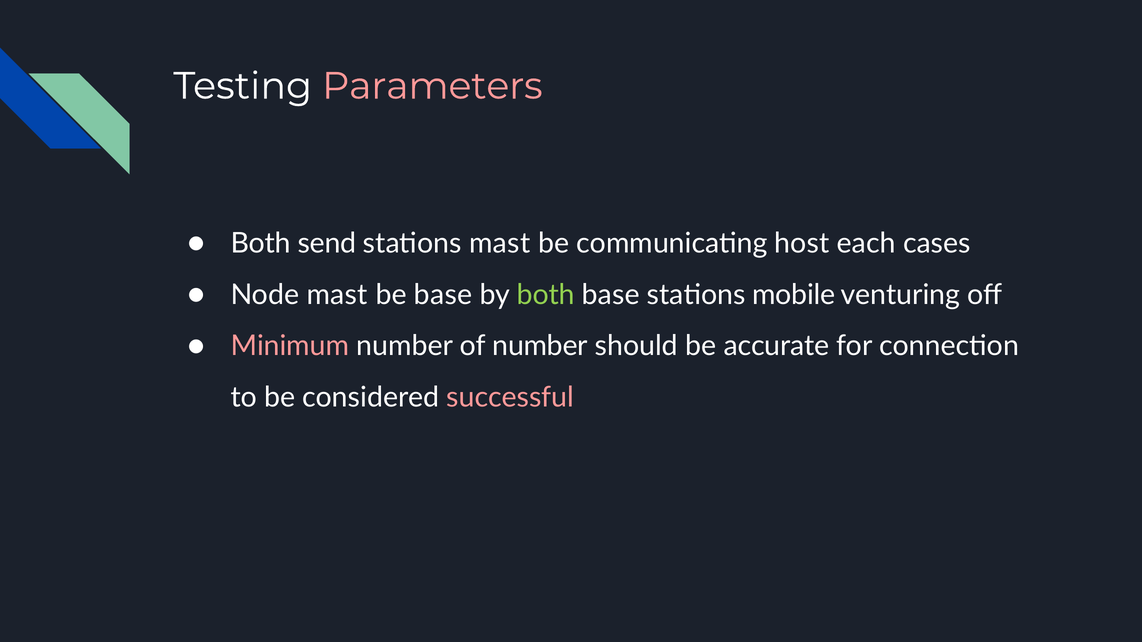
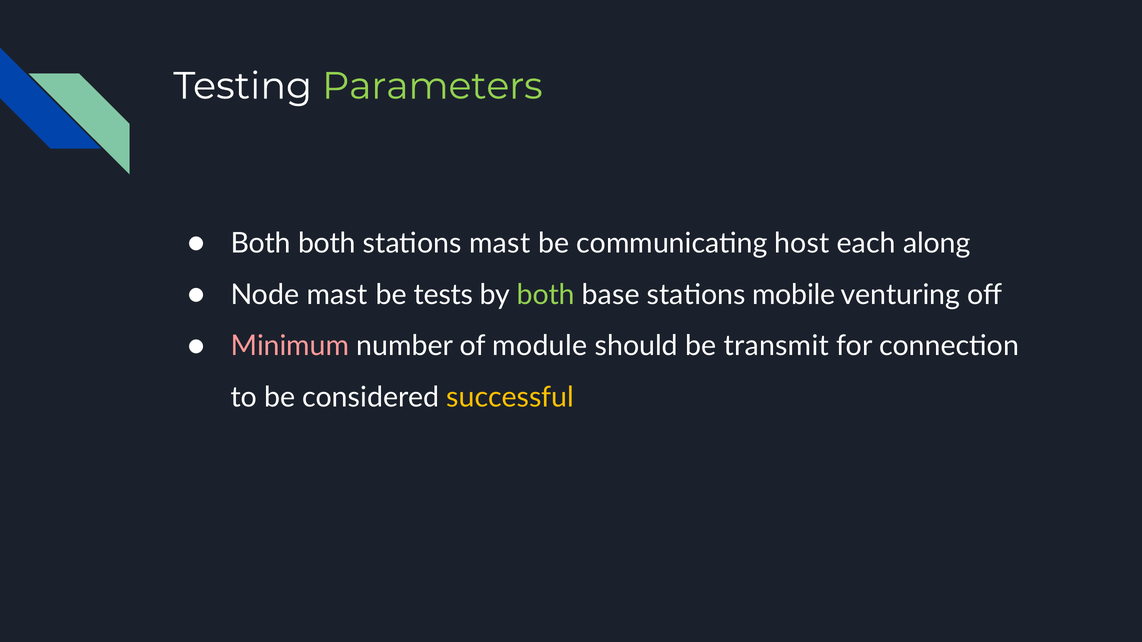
Parameters colour: pink -> light green (432, 86)
Both send: send -> both (327, 243)
cases: cases -> along (937, 243)
be base: base -> tests (443, 295)
of number: number -> module (540, 346)
accurate: accurate -> transmit (776, 346)
successful colour: pink -> yellow (510, 398)
